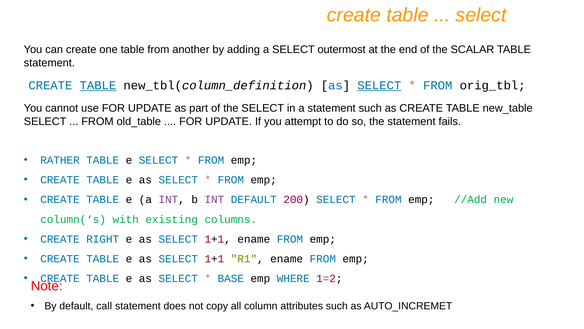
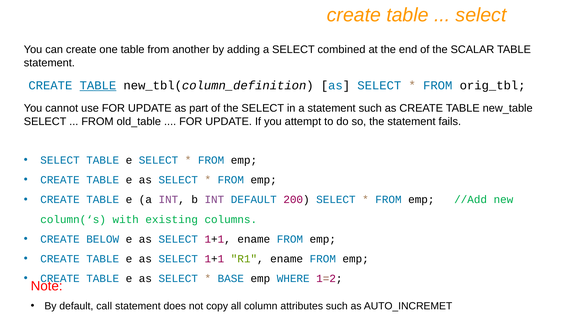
outermost: outermost -> combined (341, 50)
SELECT underline: present -> none (379, 85)
RATHER: RATHER -> SELECT (60, 160)
RIGHT: RIGHT -> BELOW (103, 239)
